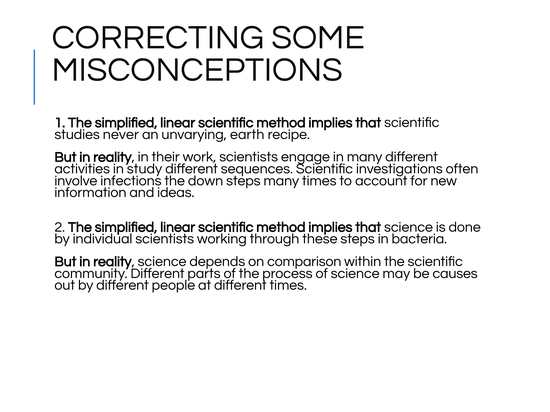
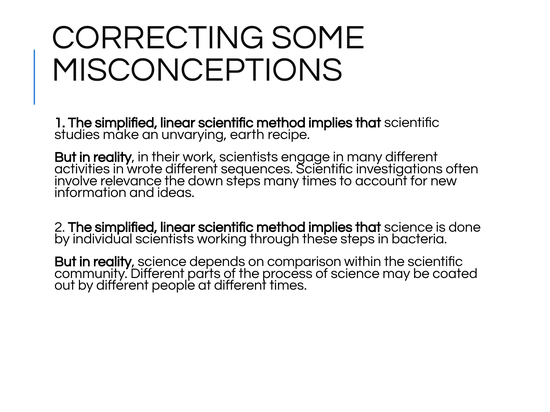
never: never -> make (121, 135)
study: study -> wrote (145, 169)
infections: infections -> relevance (131, 181)
causes: causes -> coated (455, 274)
